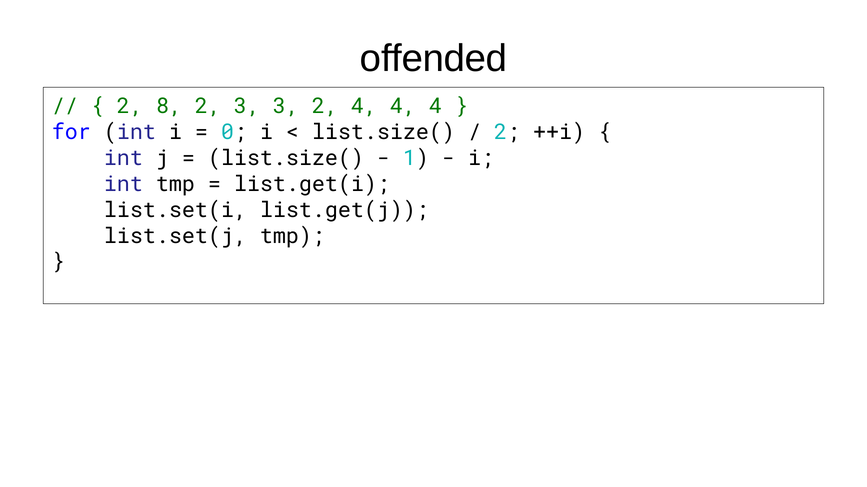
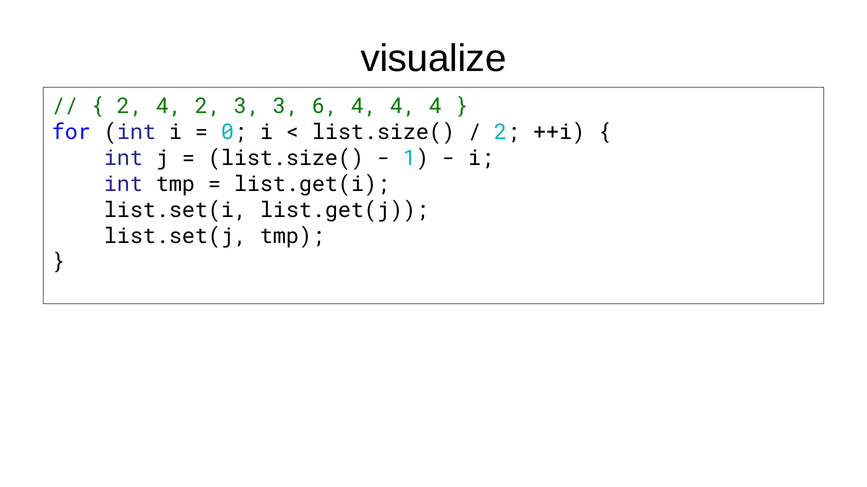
offended: offended -> visualize (434, 58)
2 8: 8 -> 4 (169, 106)
3 2: 2 -> 6 (325, 106)
